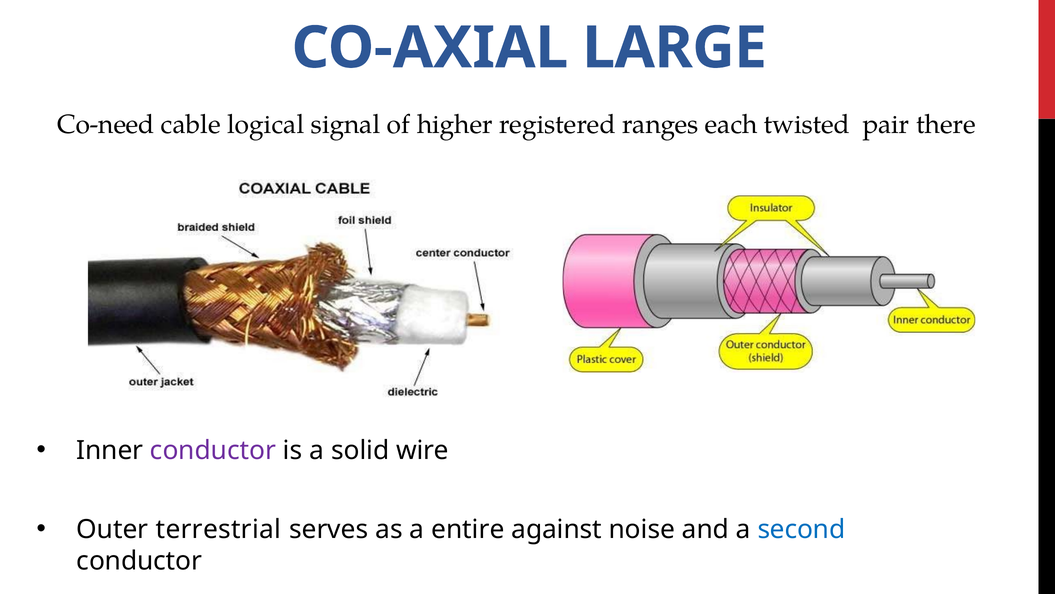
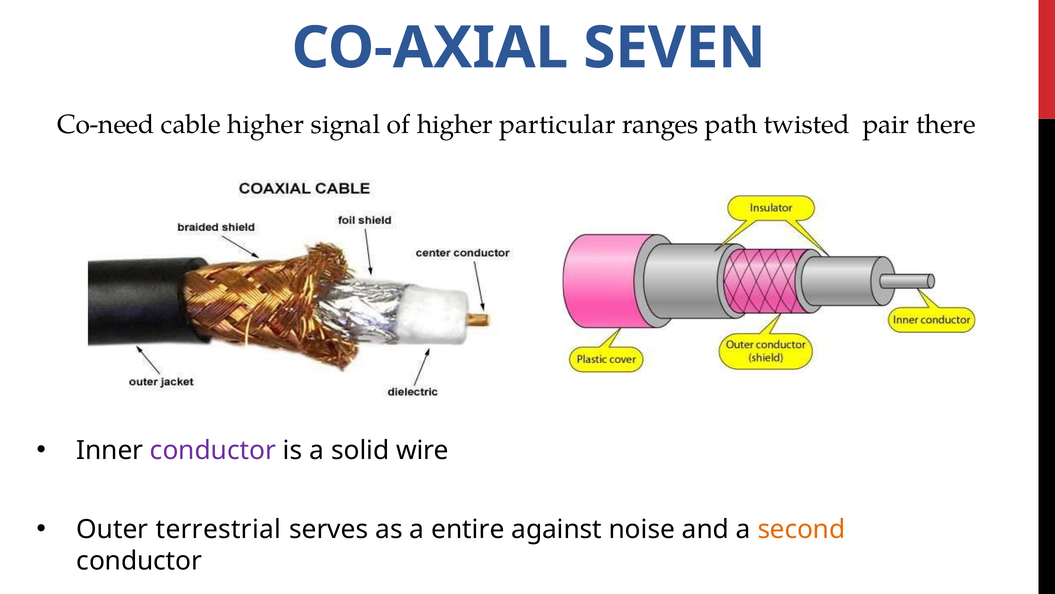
LARGE: LARGE -> SEVEN (674, 48)
cable logical: logical -> higher (266, 124)
registered: registered -> particular (557, 124)
each: each -> path (731, 124)
second colour: blue -> orange (801, 529)
